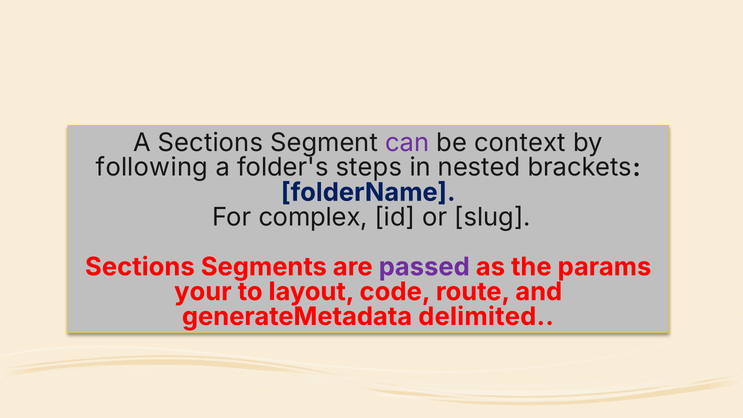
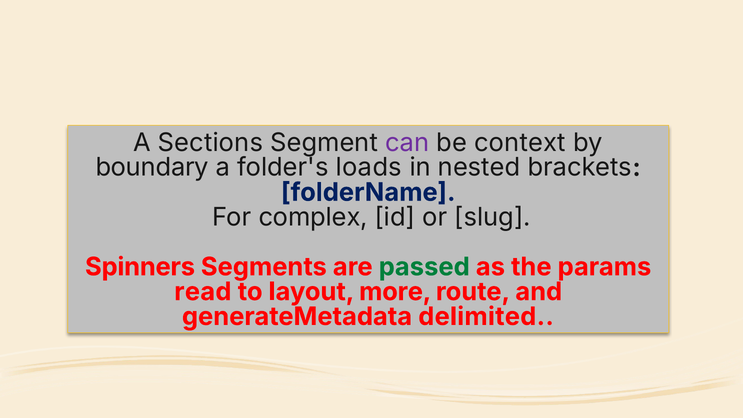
following: following -> boundary (152, 167)
steps: steps -> loads (369, 167)
Sections: Sections -> Spinners (140, 267)
passed colour: purple -> green (424, 267)
your: your -> read (203, 292)
code: code -> more (395, 292)
